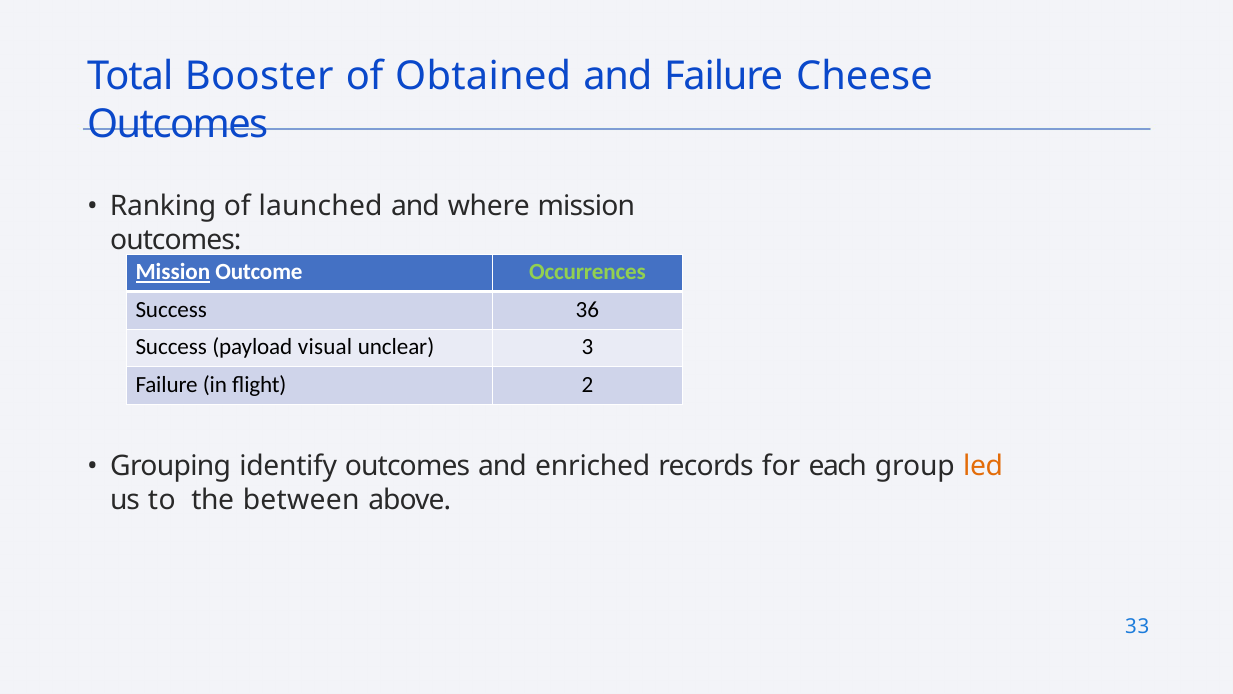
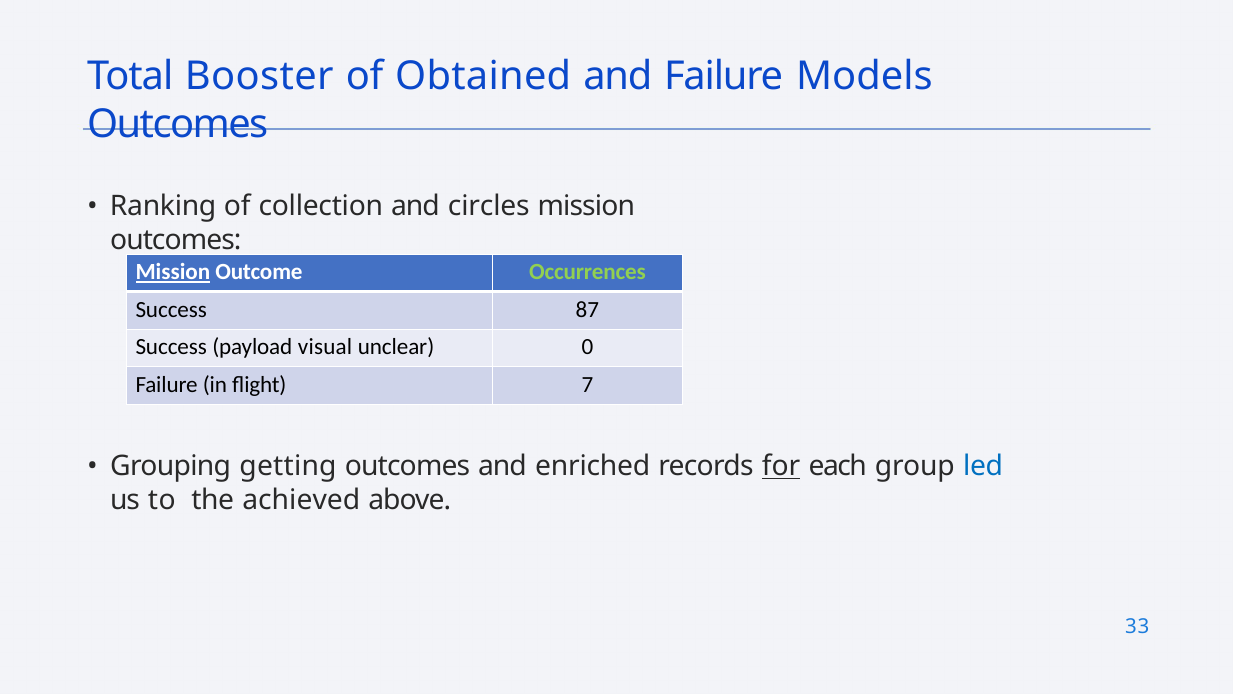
Cheese: Cheese -> Models (864, 77)
launched: launched -> collection (321, 206)
where: where -> circles (489, 206)
36: 36 -> 87 (587, 309)
3: 3 -> 0 (587, 347)
2: 2 -> 7 (587, 384)
identify: identify -> getting (288, 466)
for underline: none -> present (781, 466)
led colour: orange -> blue (983, 466)
between: between -> achieved (301, 500)
